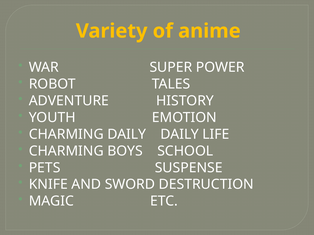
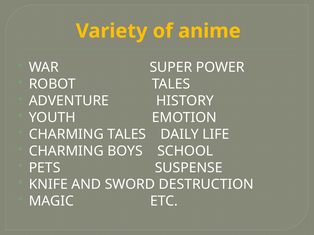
CHARMING DAILY: DAILY -> TALES (127, 134)
